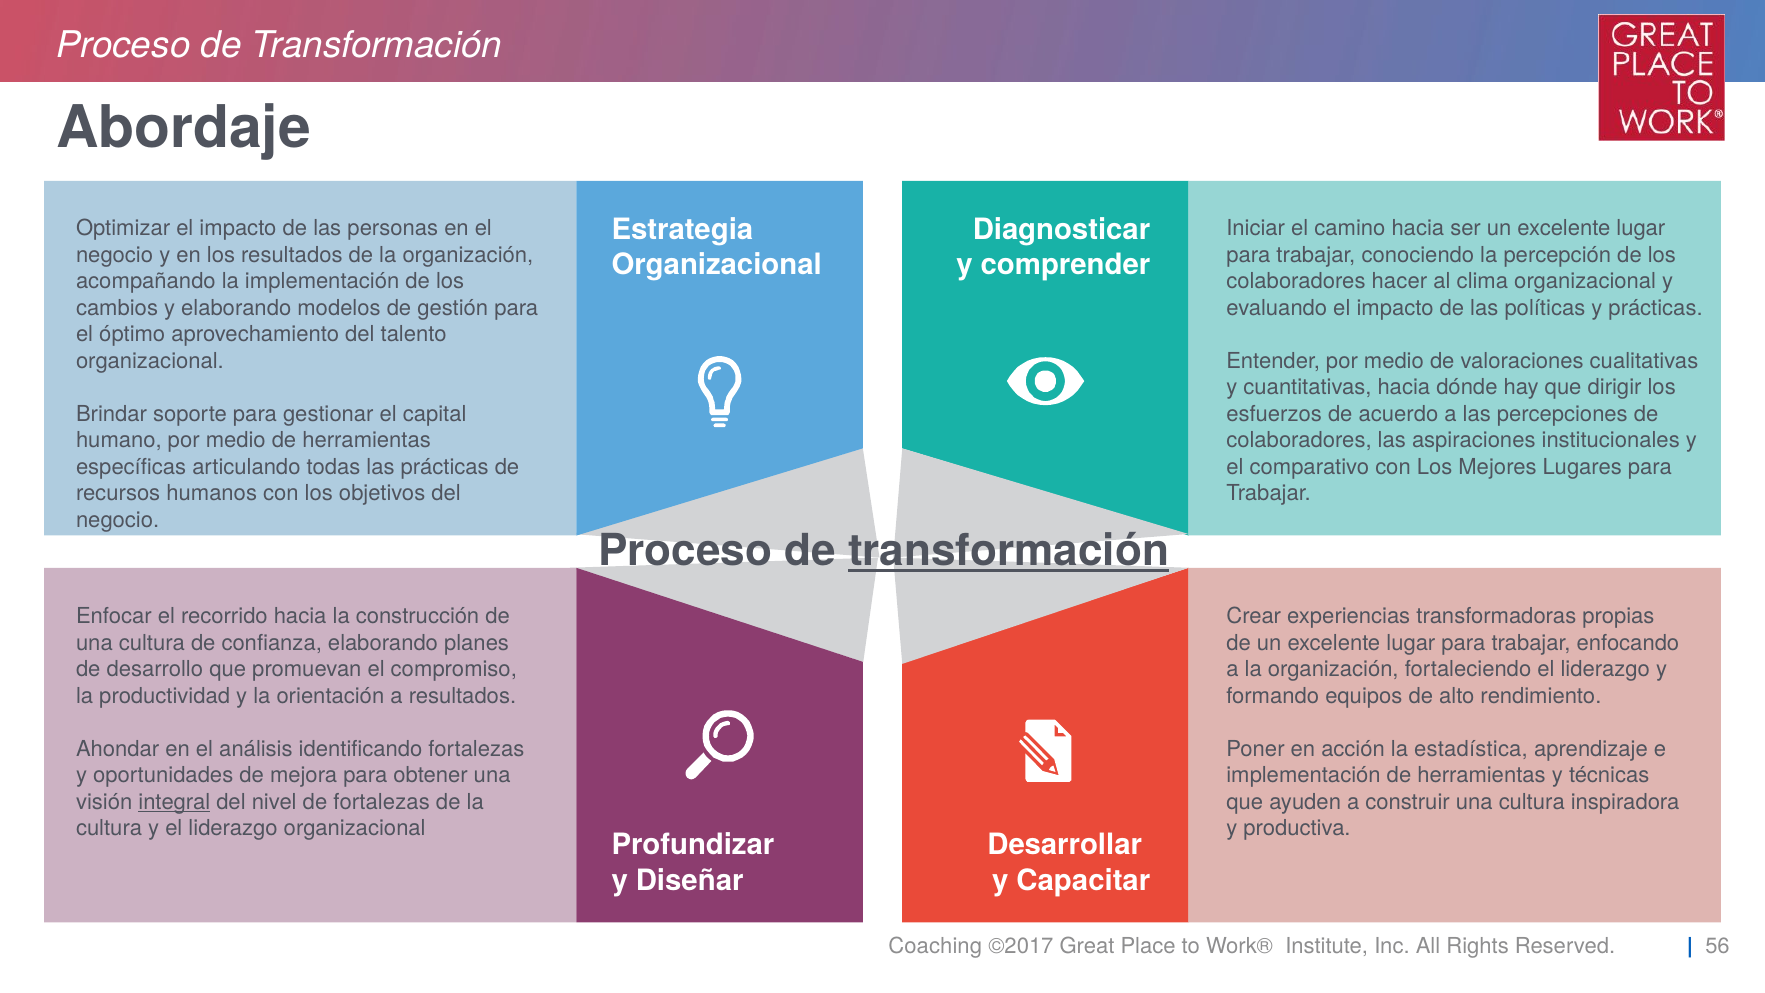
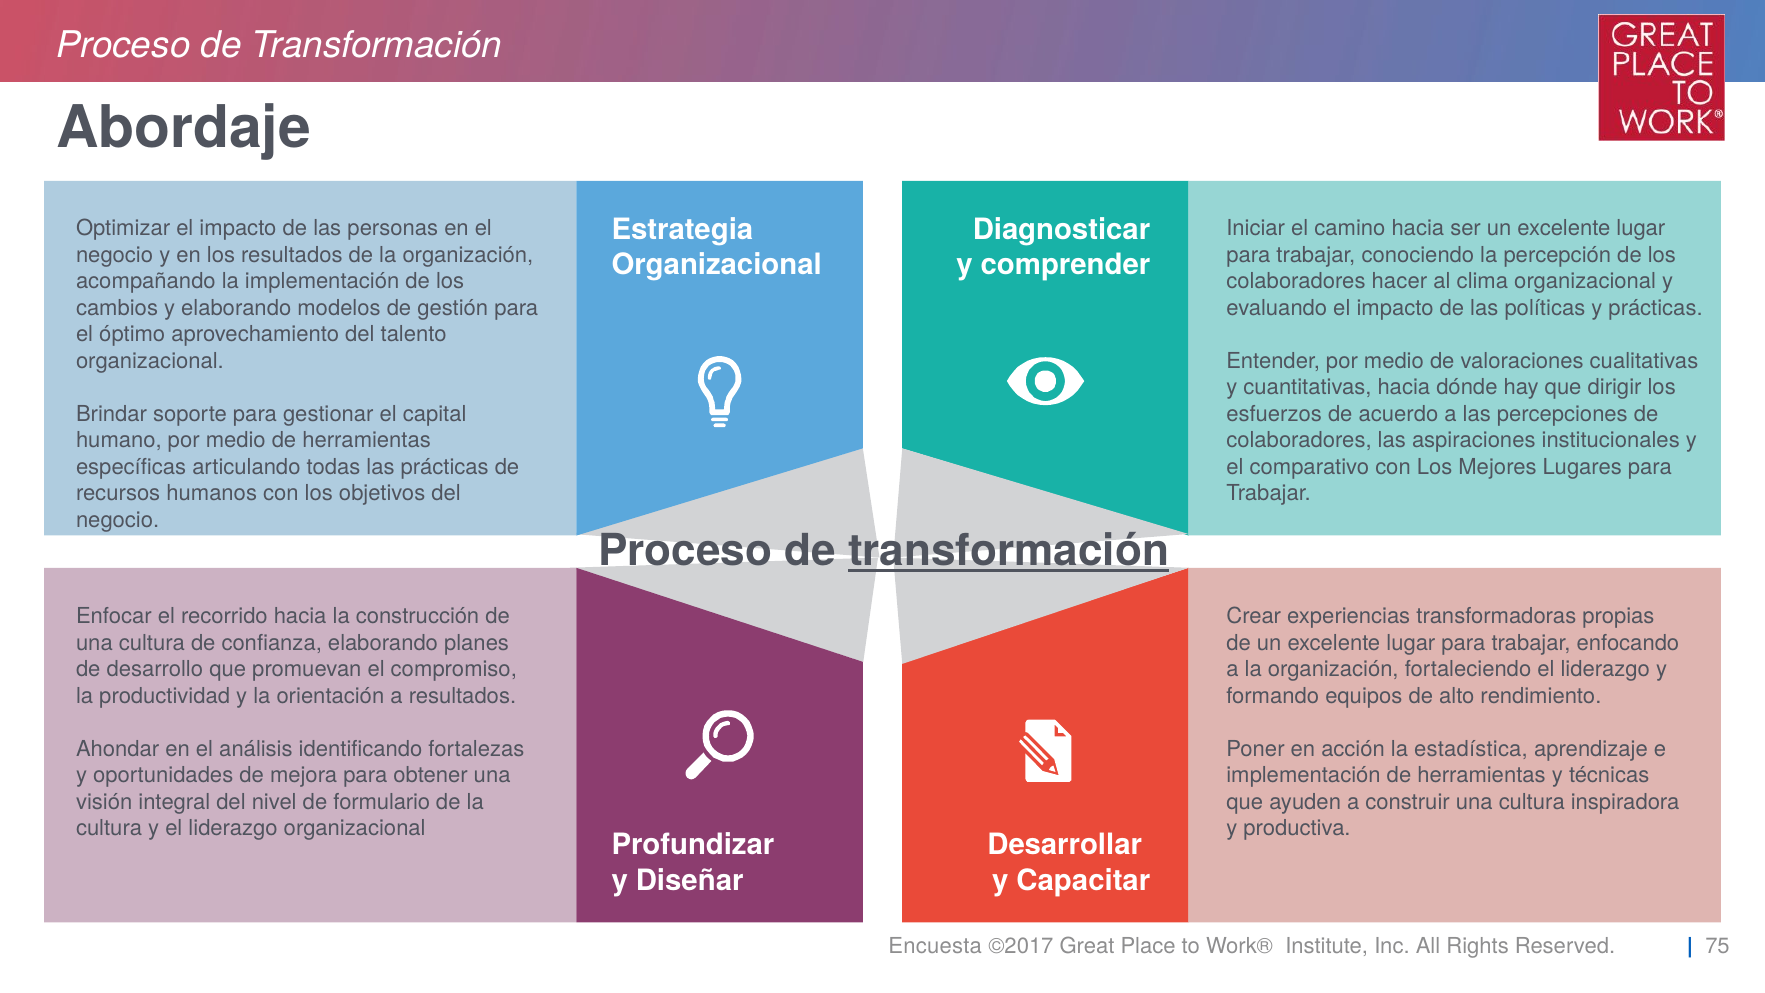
integral underline: present -> none (174, 802)
de fortalezas: fortalezas -> formulario (382, 802)
Coaching: Coaching -> Encuesta (935, 946)
56: 56 -> 75 (1717, 946)
